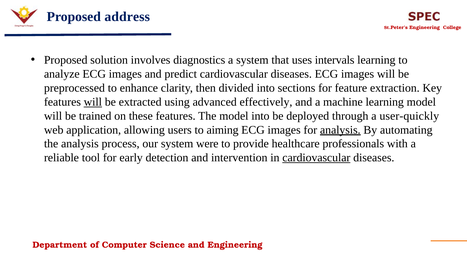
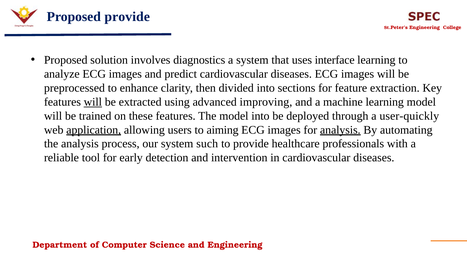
Proposed address: address -> provide (127, 17)
intervals: intervals -> interface (335, 60)
effectively: effectively -> improving (266, 102)
application underline: none -> present (94, 130)
were: were -> such (207, 144)
cardiovascular underline: present -> none (316, 158)
